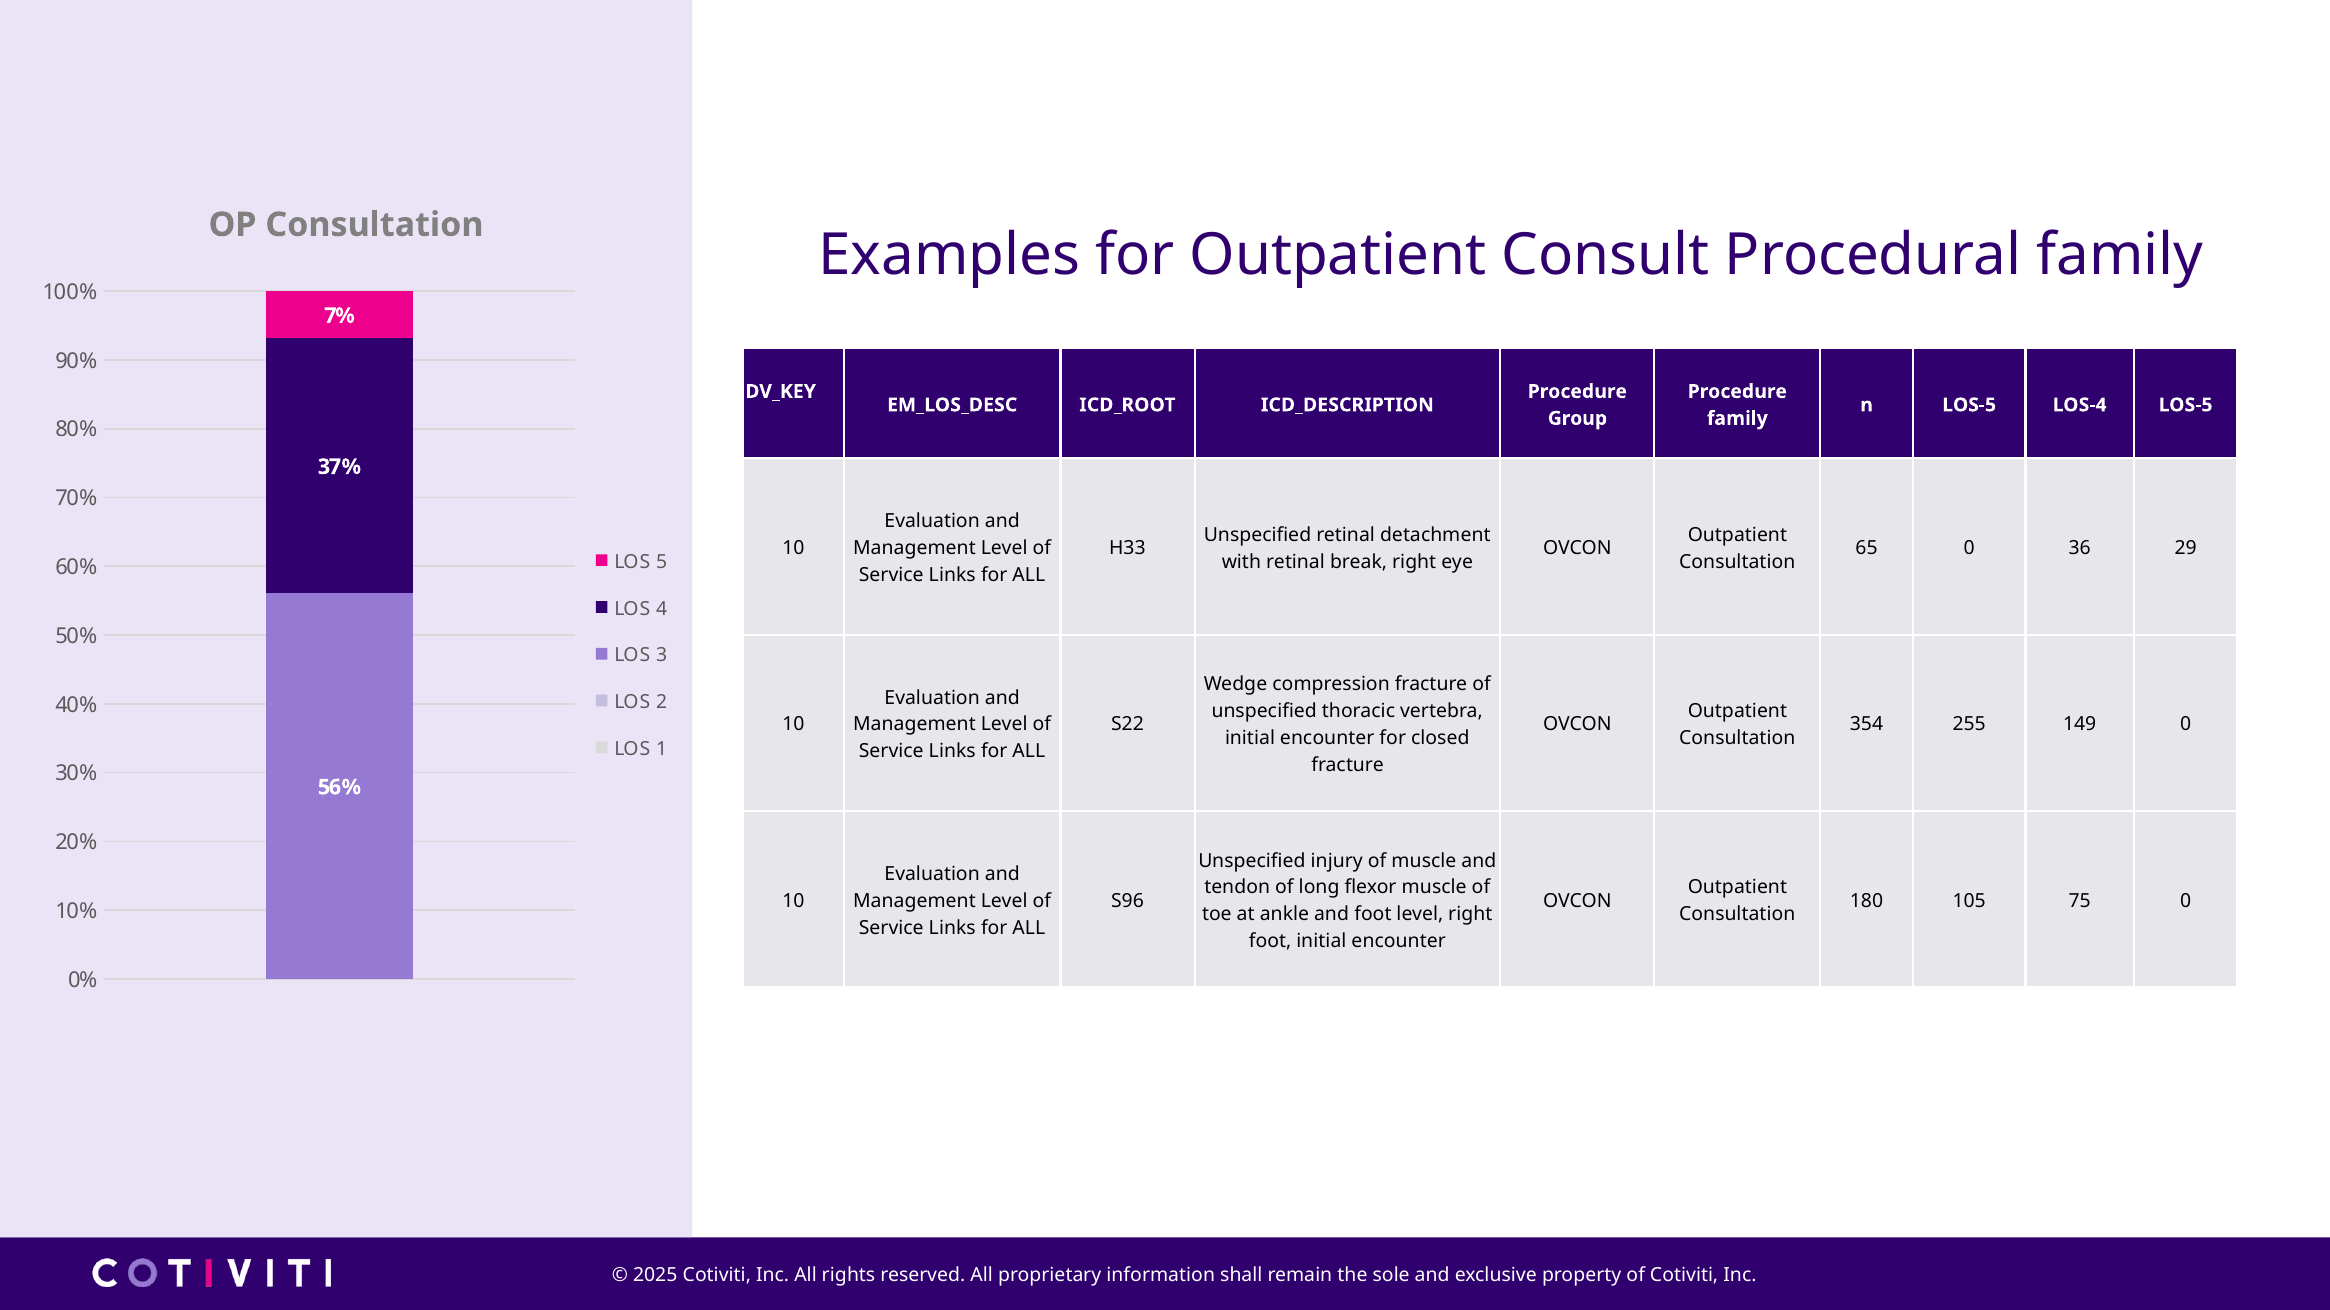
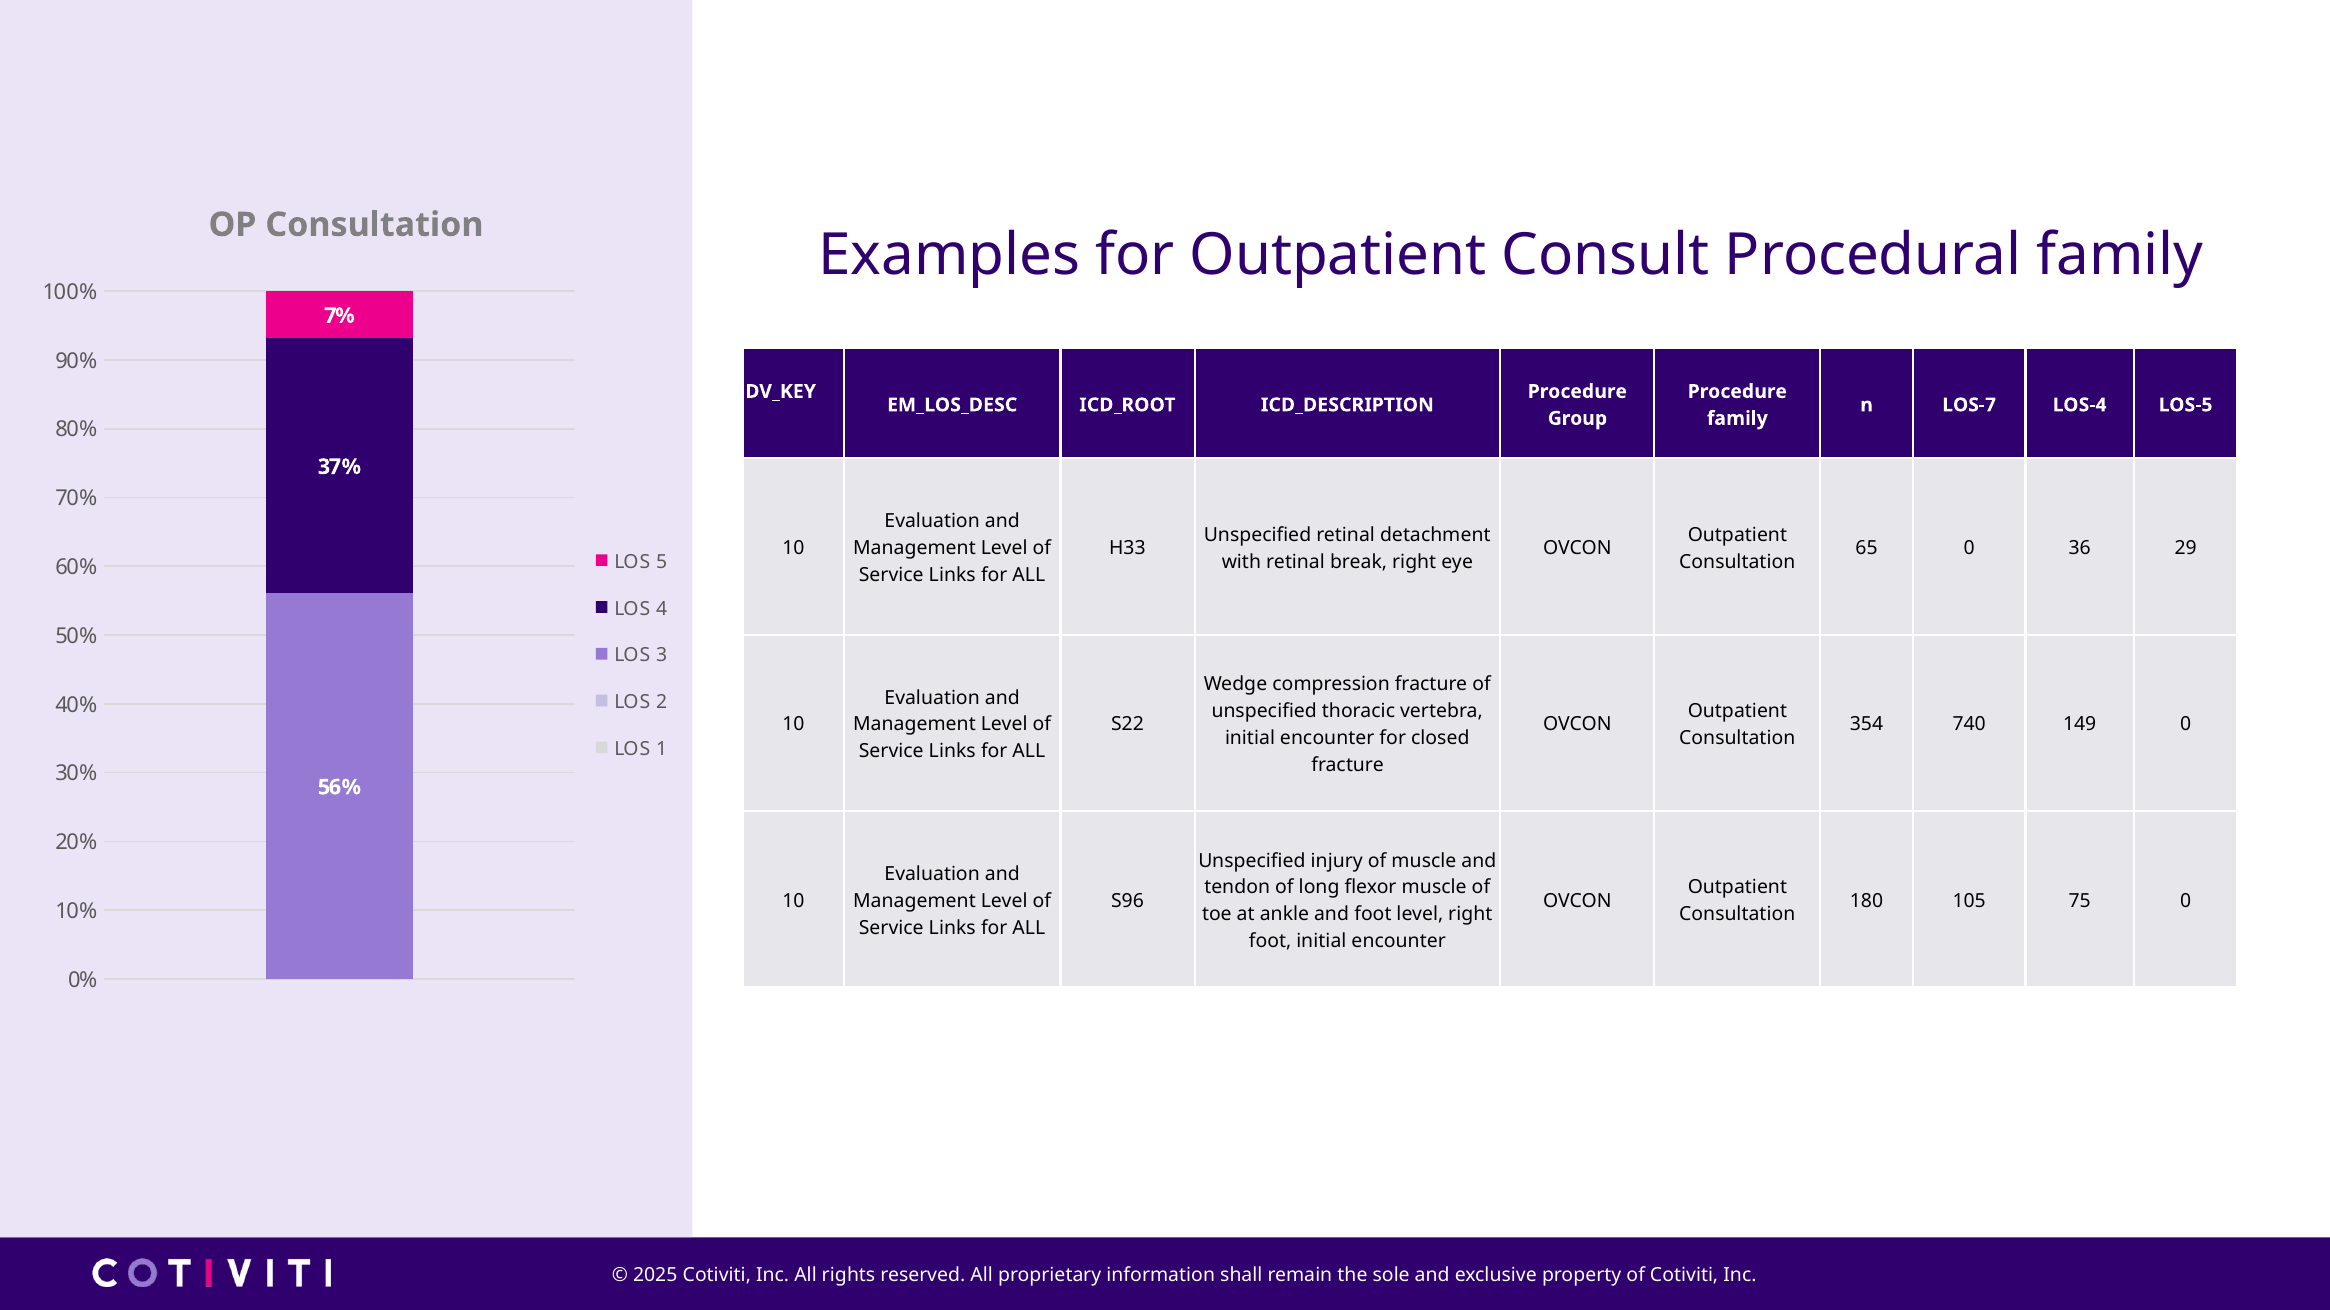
n LOS-5: LOS-5 -> LOS-7 (1969, 405)
255: 255 -> 740 (1969, 725)
